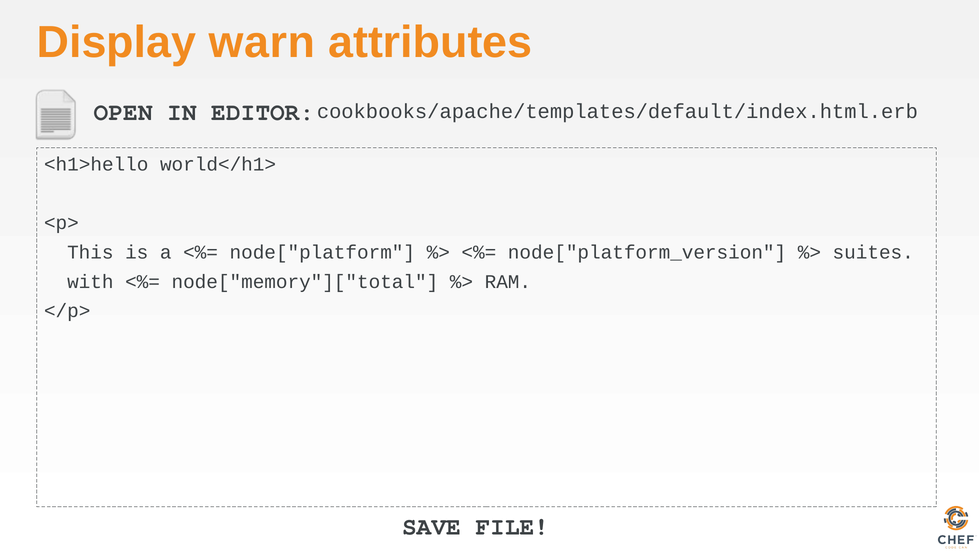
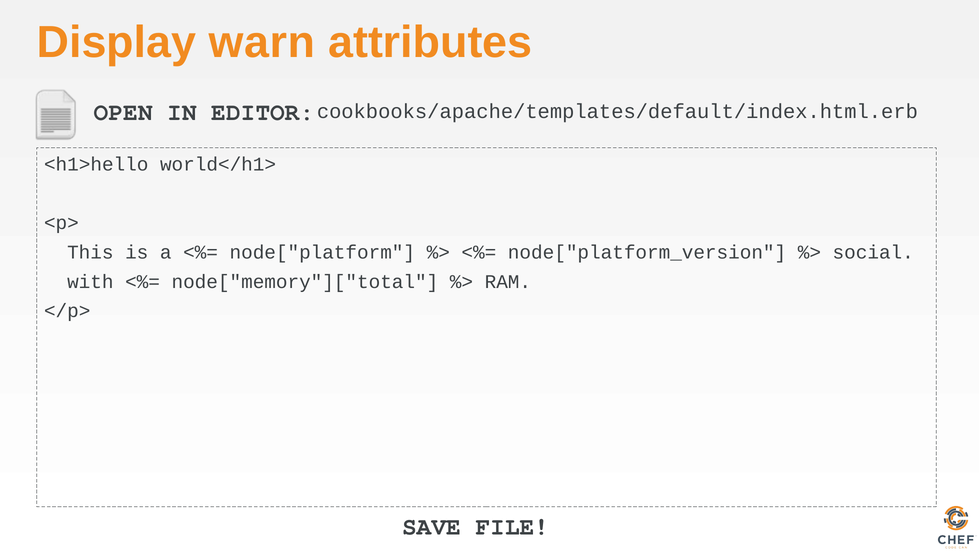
suites: suites -> social (873, 252)
